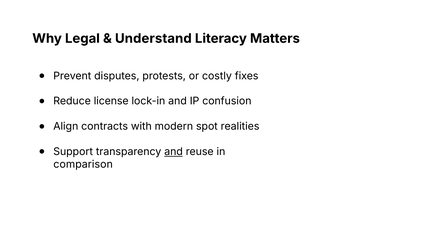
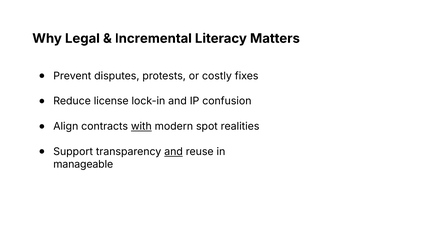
Understand: Understand -> Incremental (153, 38)
with underline: none -> present (141, 126)
comparison: comparison -> manageable (83, 164)
